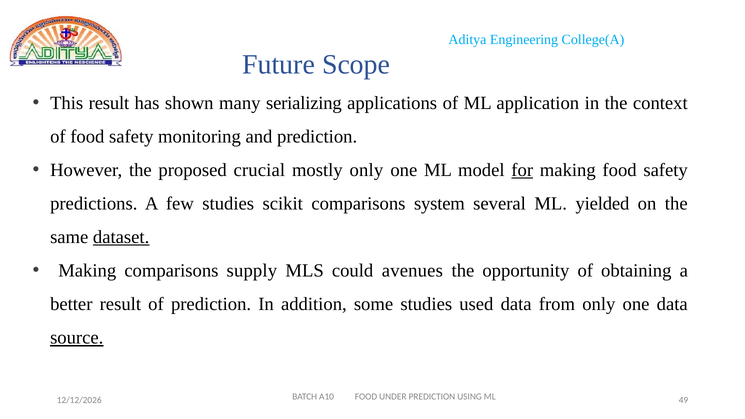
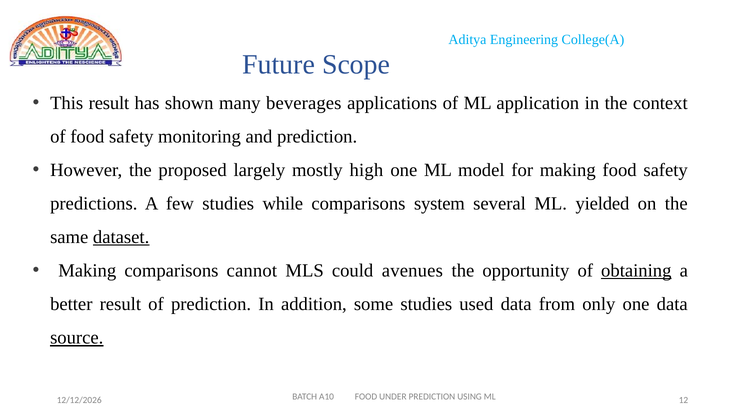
serializing: serializing -> beverages (304, 103)
crucial: crucial -> largely (259, 170)
mostly only: only -> high (366, 170)
for underline: present -> none (522, 170)
scikit: scikit -> while (283, 204)
supply: supply -> cannot (252, 271)
obtaining underline: none -> present (636, 271)
49: 49 -> 12 (683, 400)
